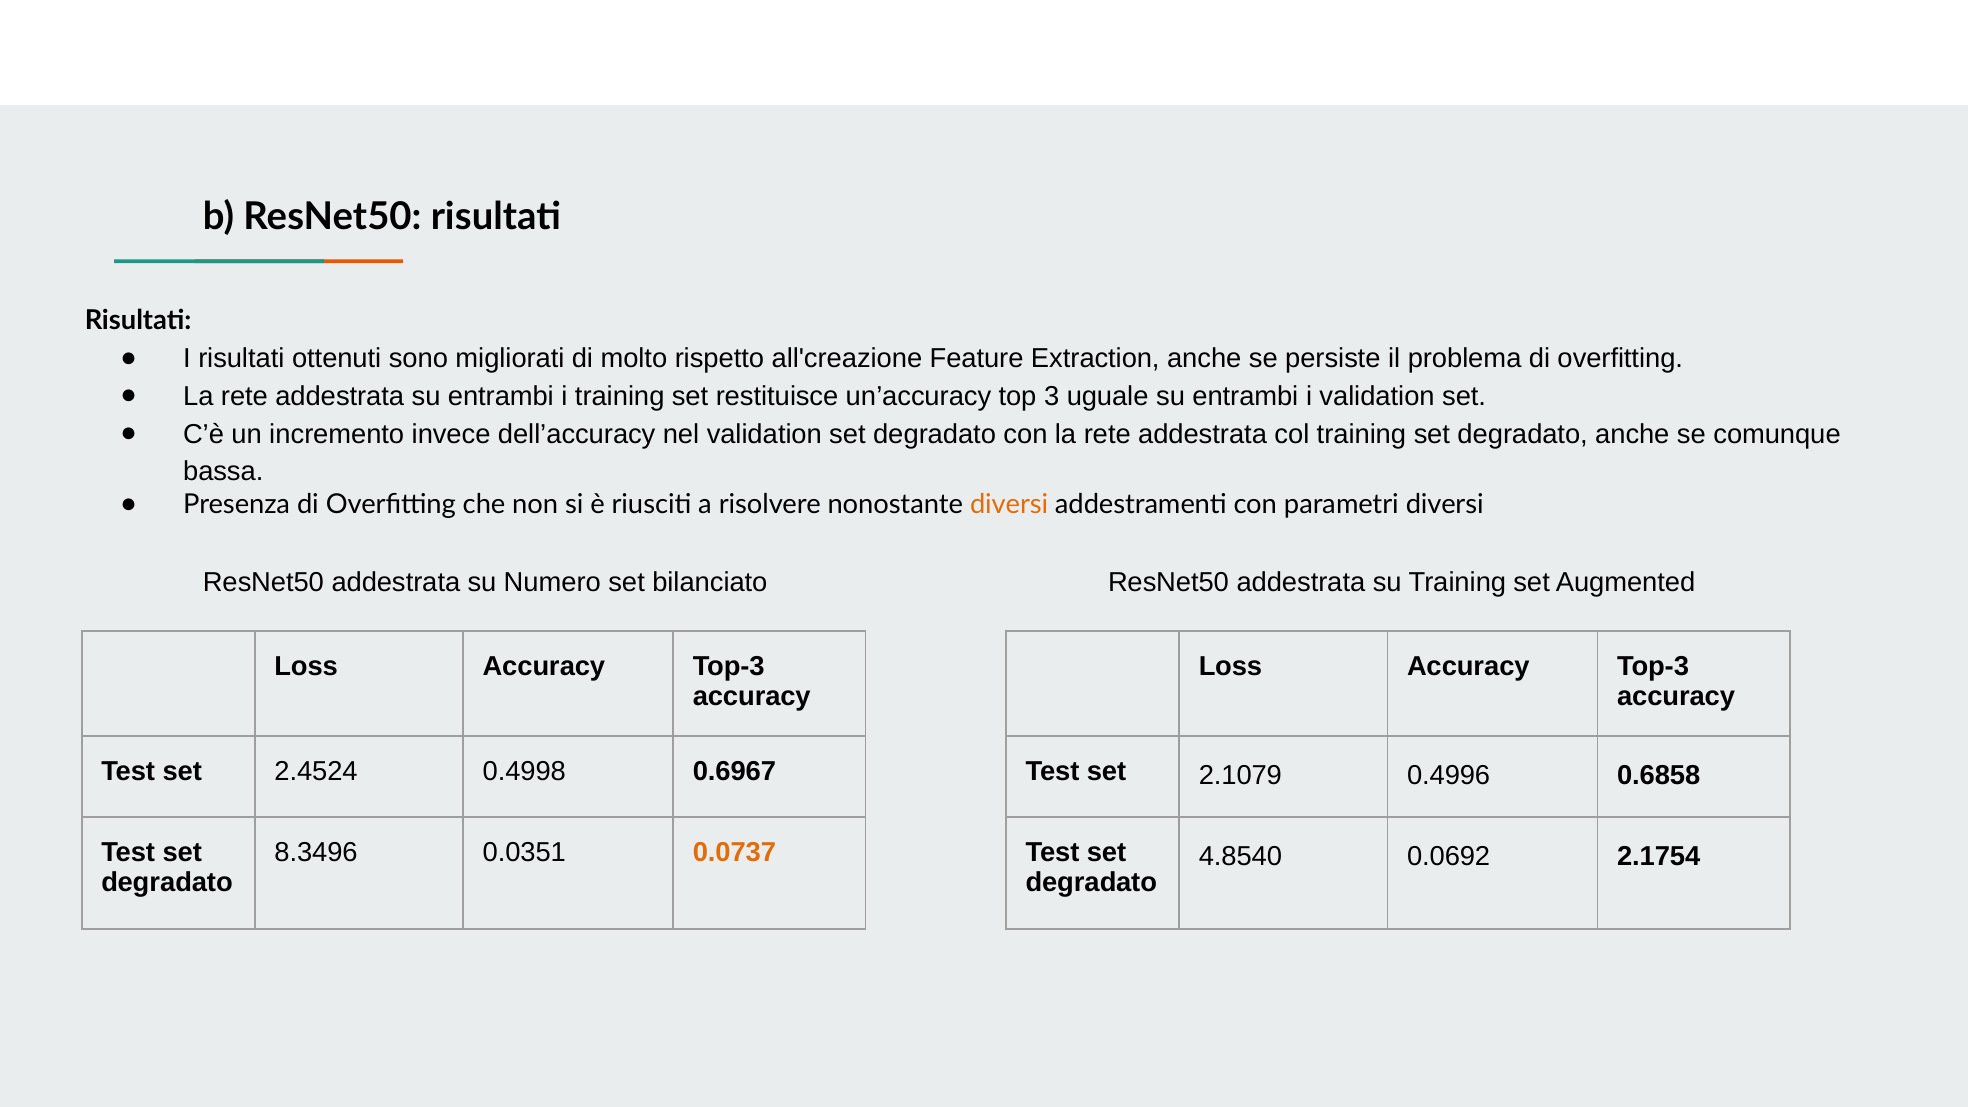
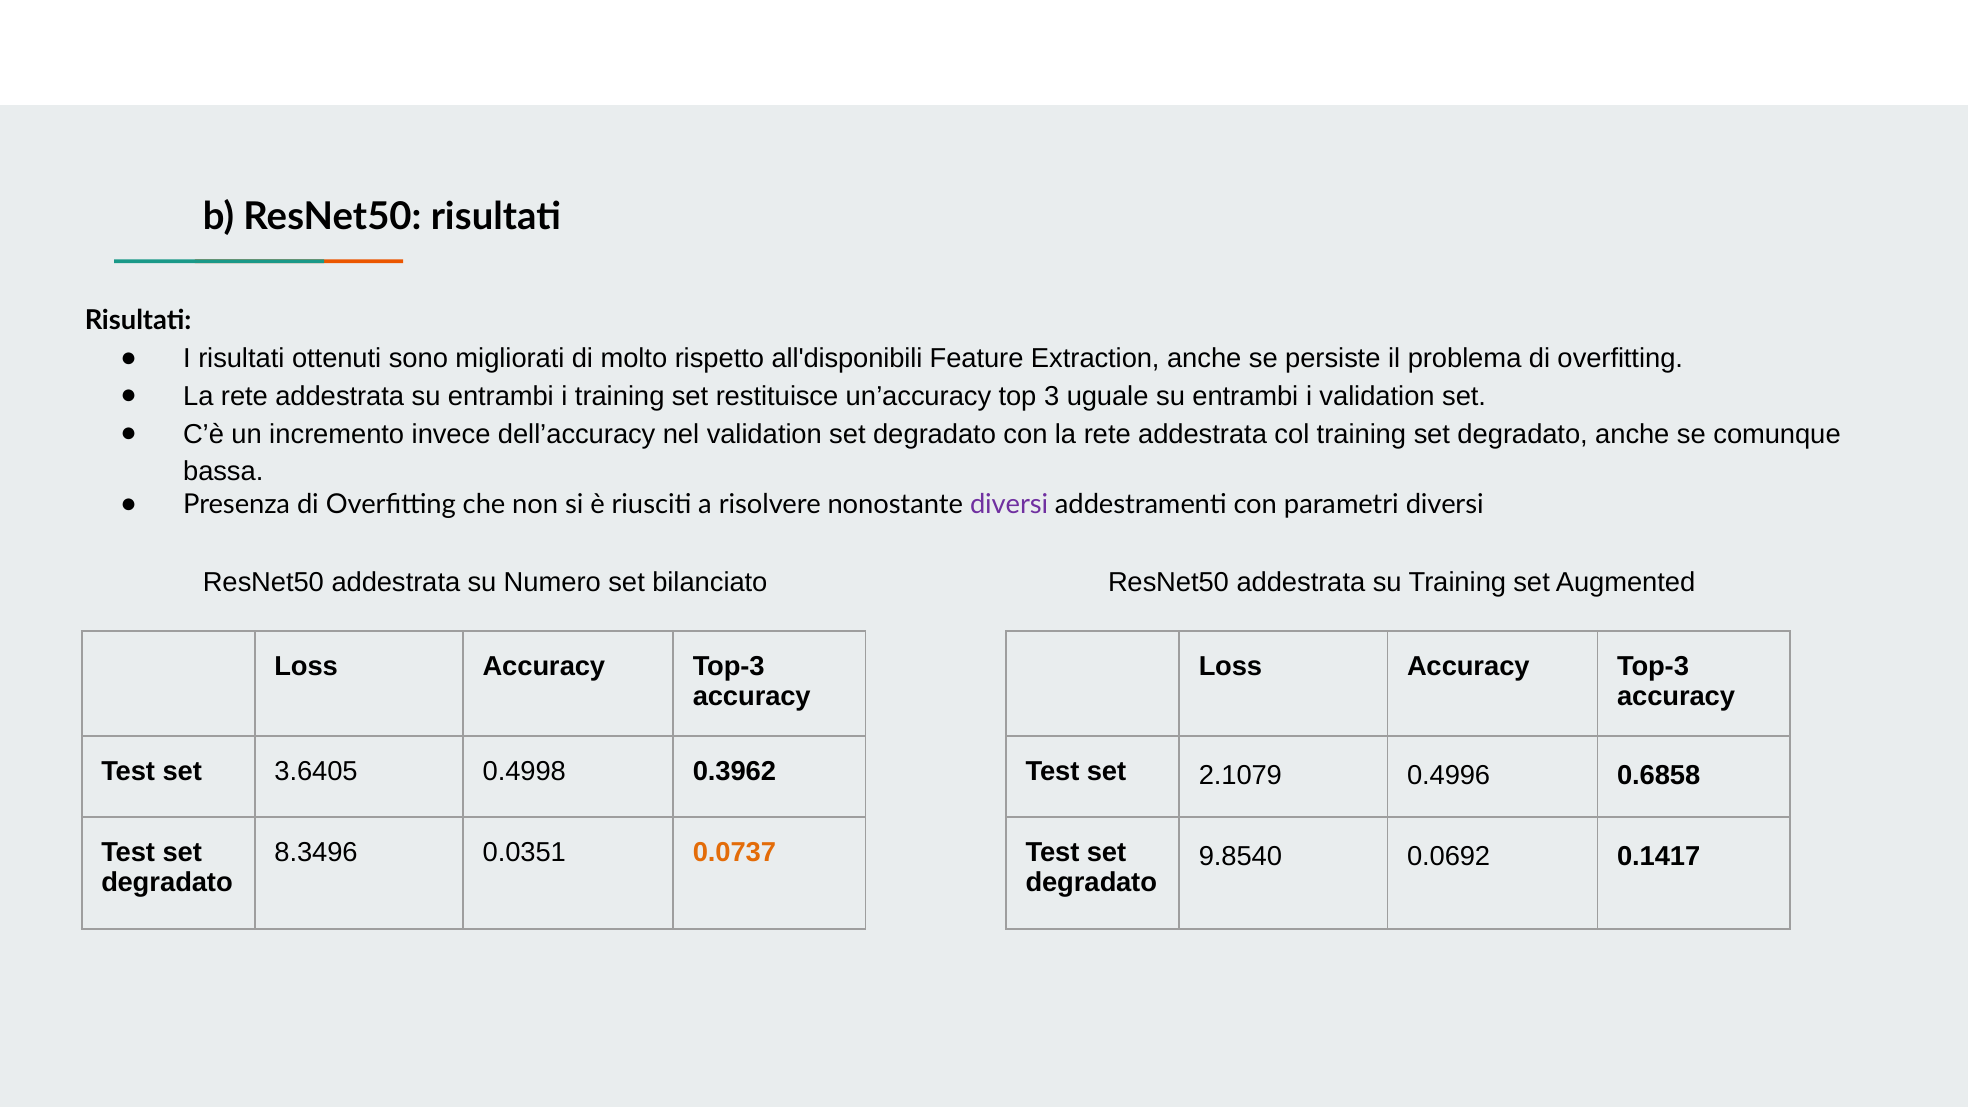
all'creazione: all'creazione -> all'disponibili (847, 359)
diversi colour: orange -> purple (1009, 505)
2.4524: 2.4524 -> 3.6405 (316, 771)
0.6967: 0.6967 -> 0.3962 (734, 771)
4.8540: 4.8540 -> 9.8540 (1240, 857)
2.1754: 2.1754 -> 0.1417 (1659, 857)
